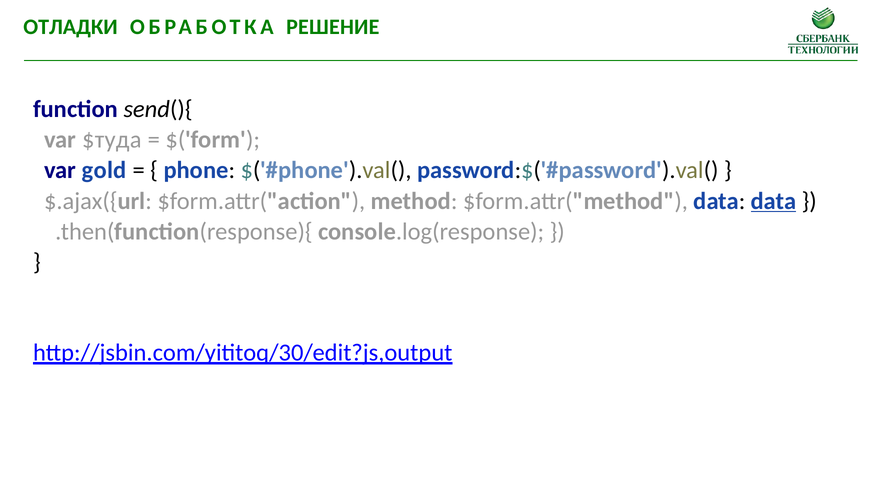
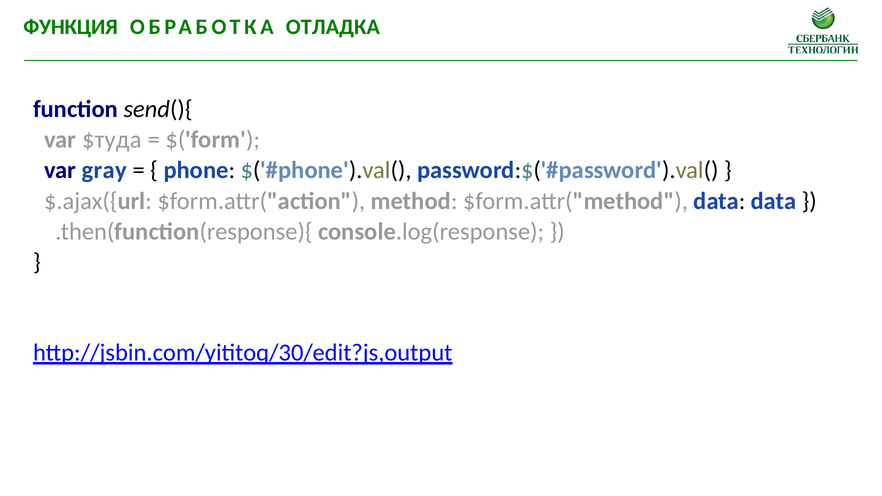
ОТЛАДКИ: ОТЛАДКИ -> ФУНКЦИЯ (71, 27)
РЕШЕНИЕ: РЕШЕНИЕ -> ОТЛАДКА (333, 27)
gold: gold -> gray (104, 170)
data underline: present -> none (773, 201)
